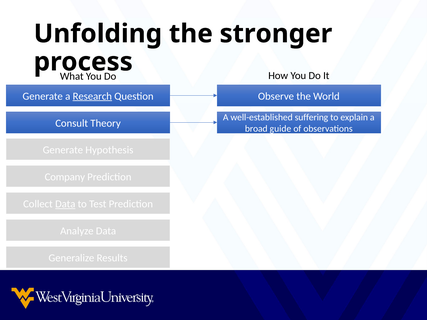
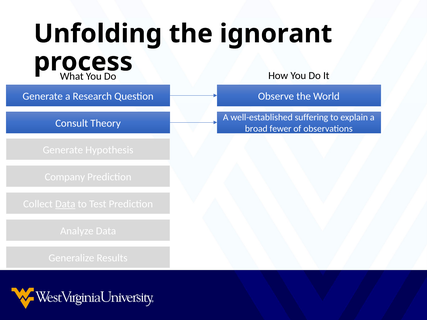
stronger: stronger -> ignorant (276, 34)
Research underline: present -> none (92, 96)
guide: guide -> fewer (281, 129)
